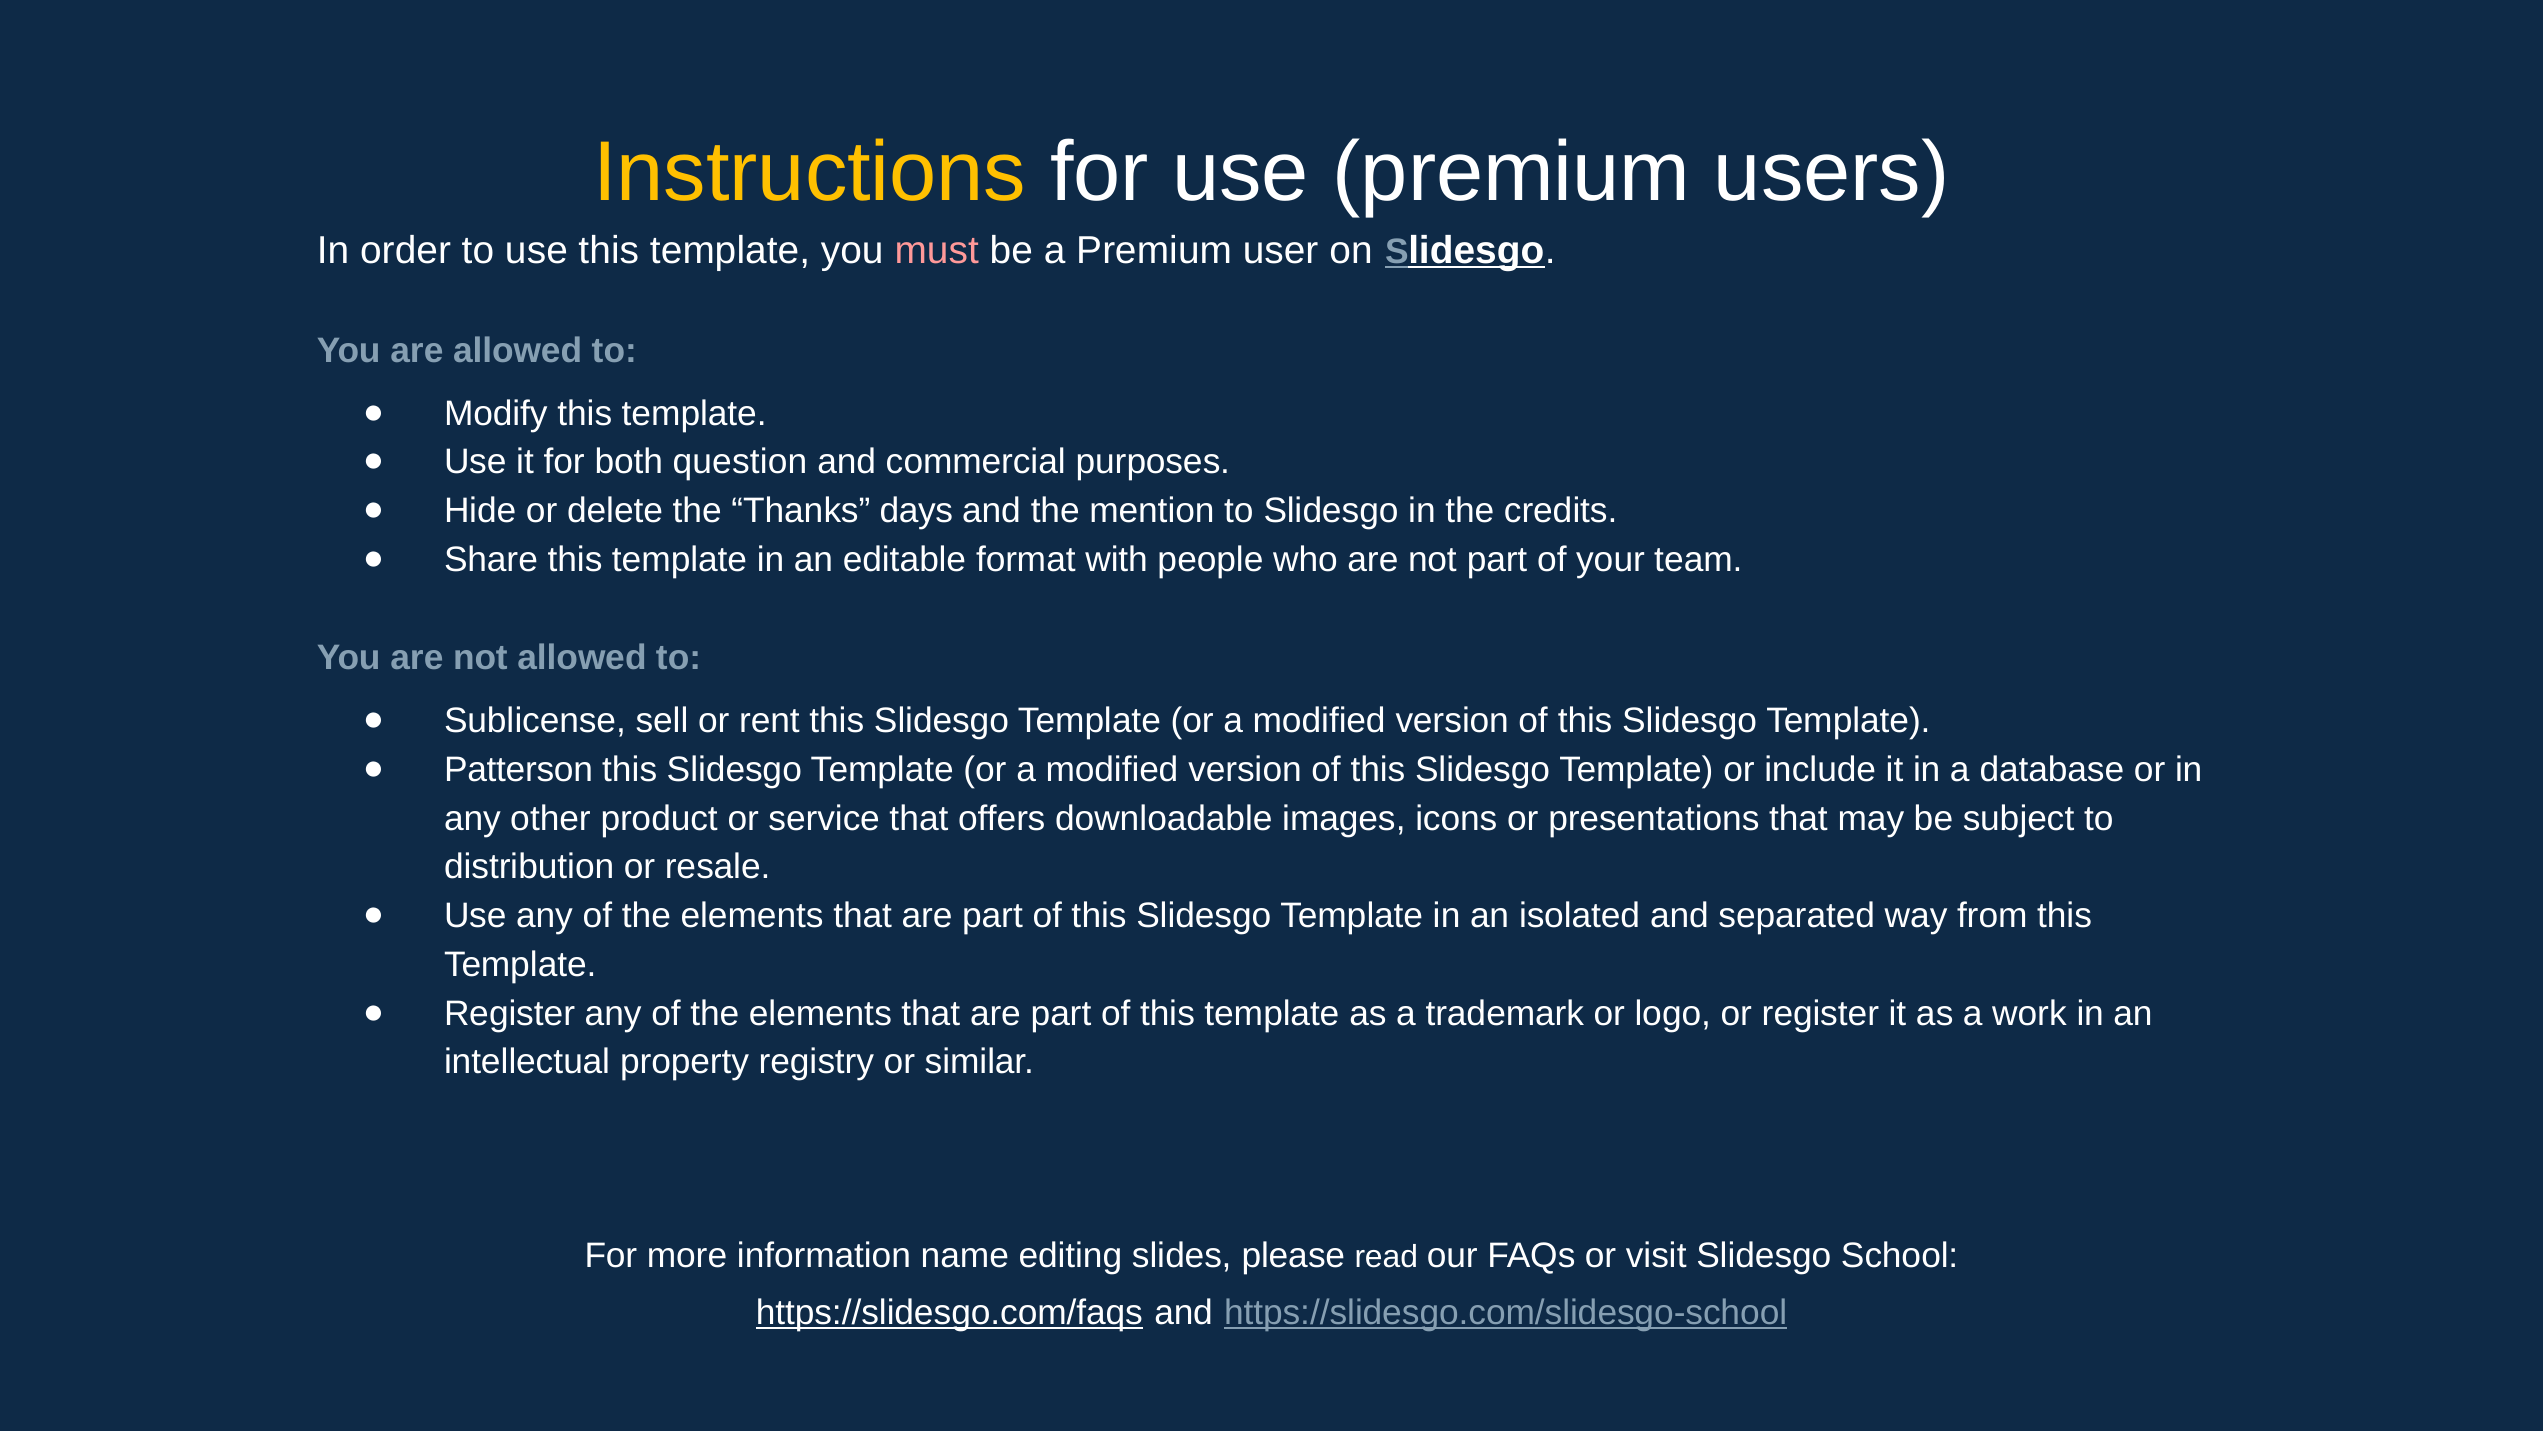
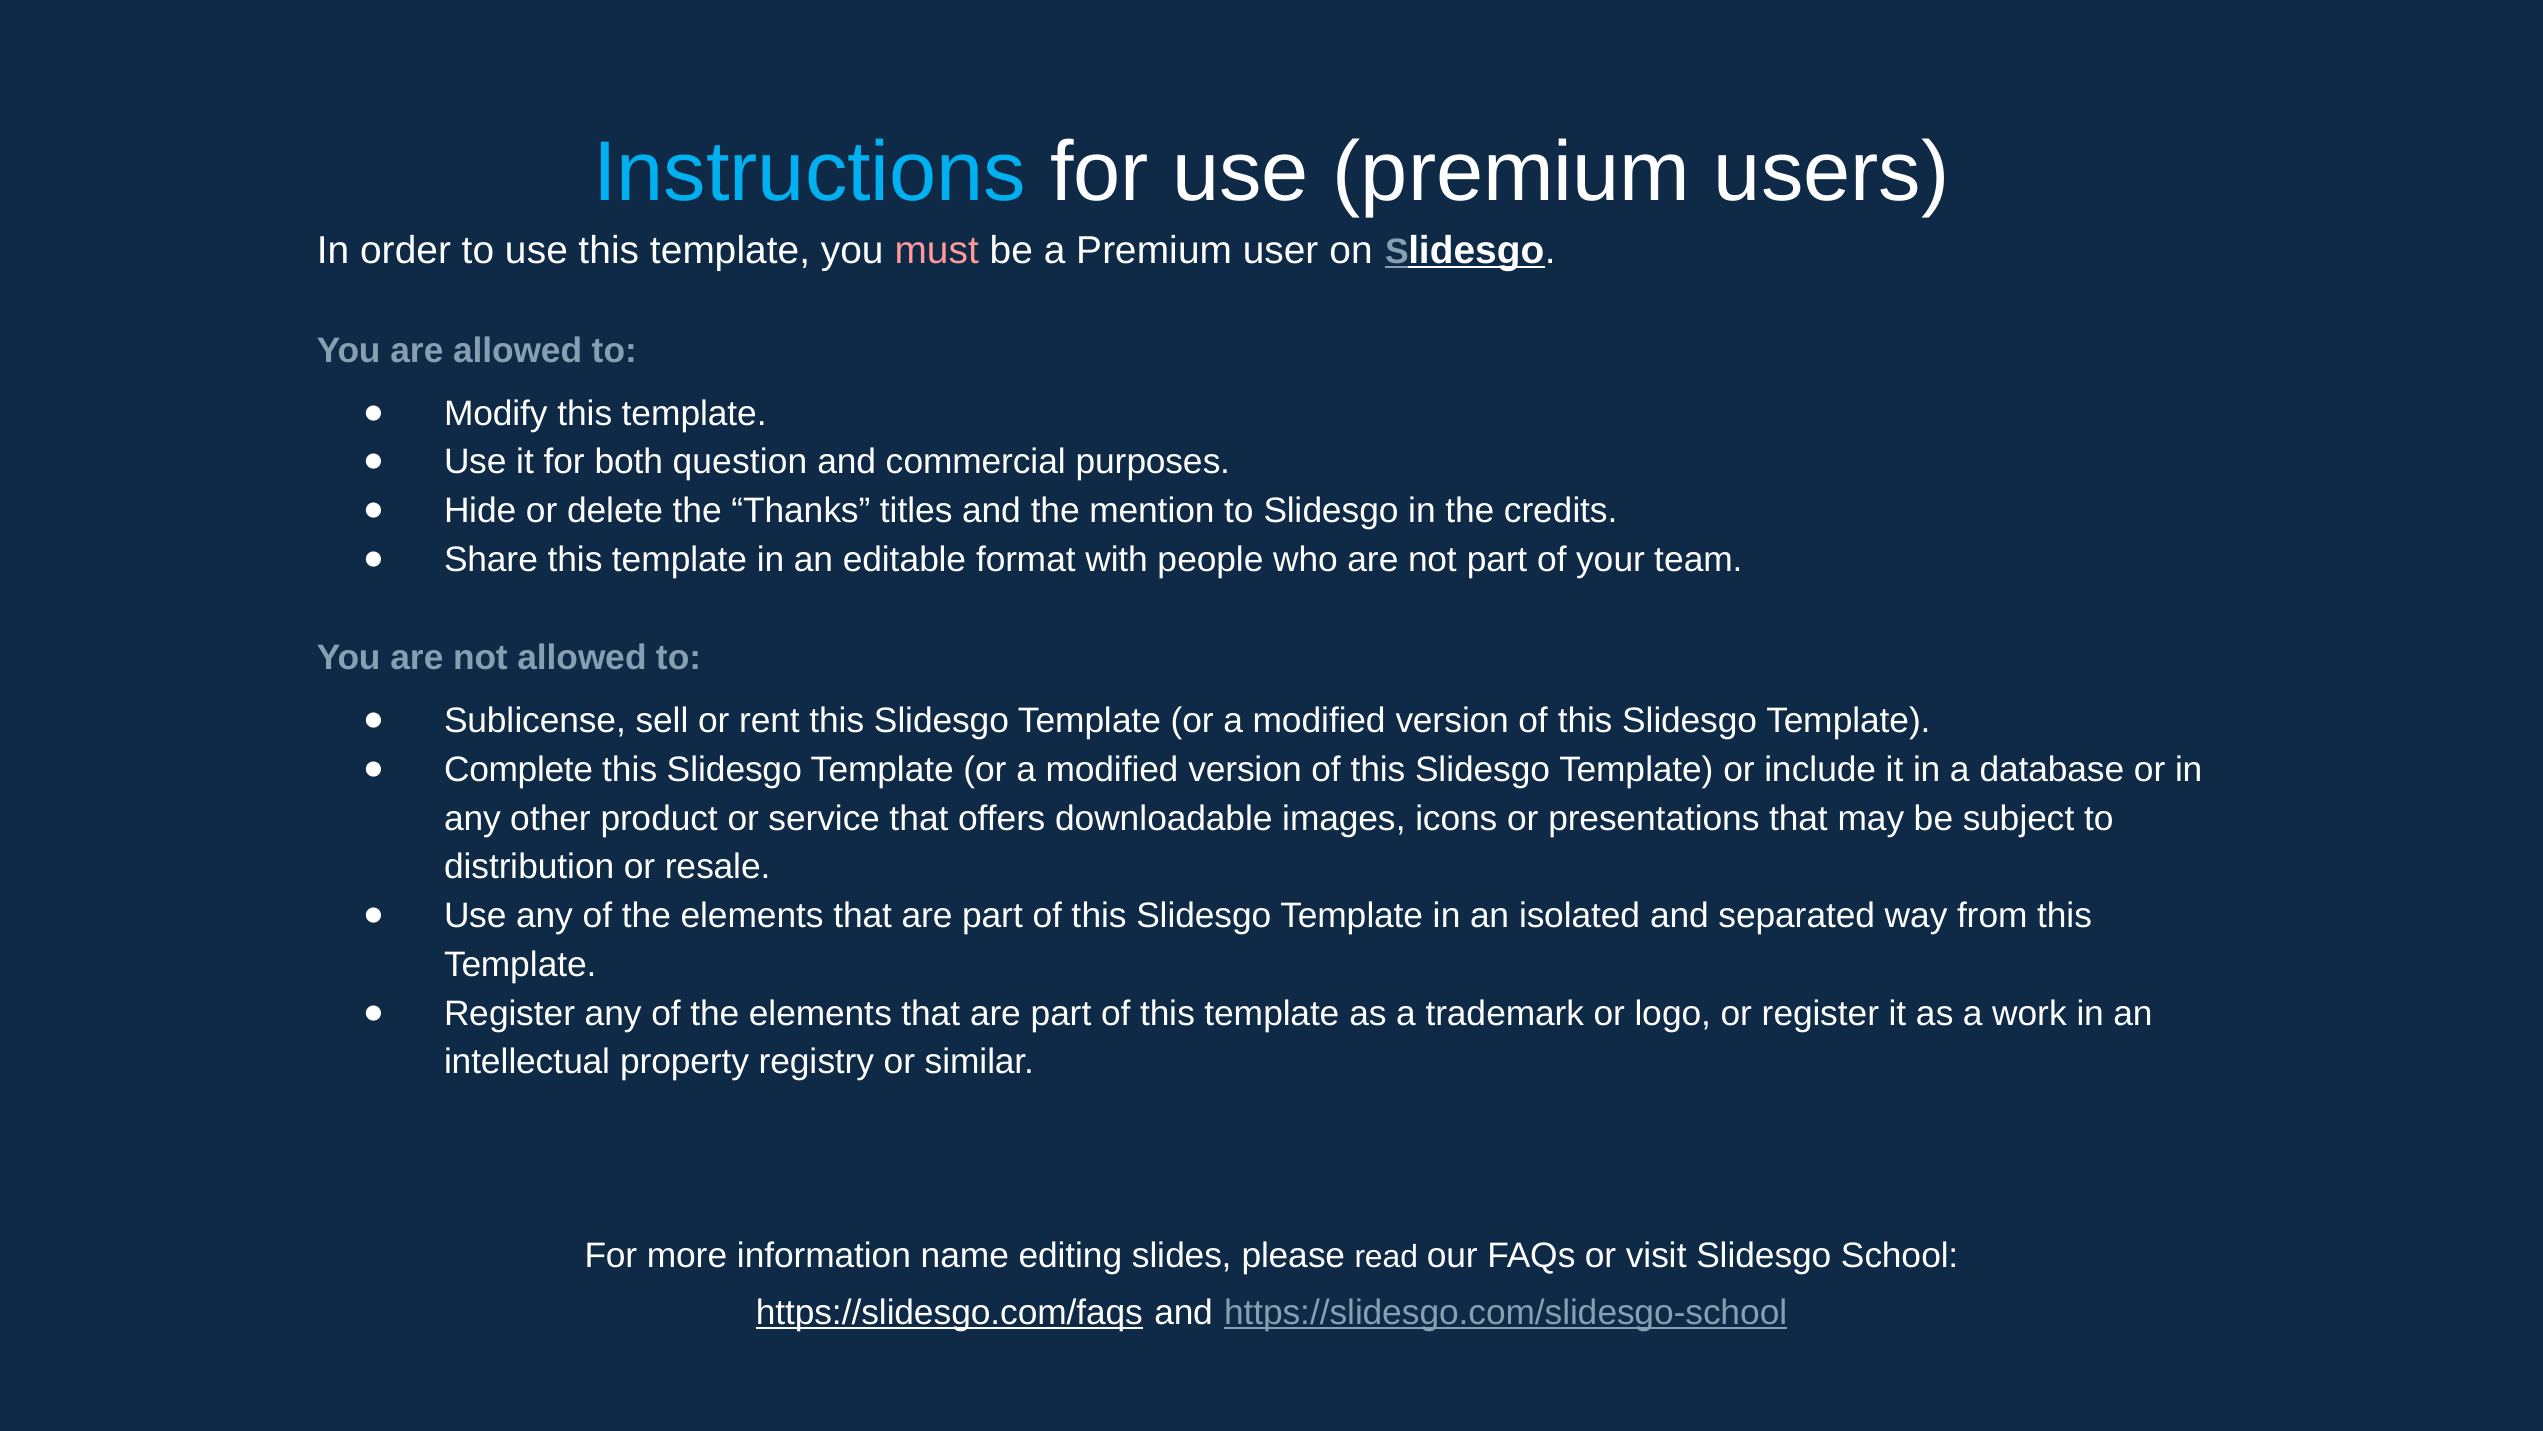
Instructions colour: yellow -> light blue (810, 172)
days: days -> titles (916, 511)
Patterson: Patterson -> Complete (519, 769)
